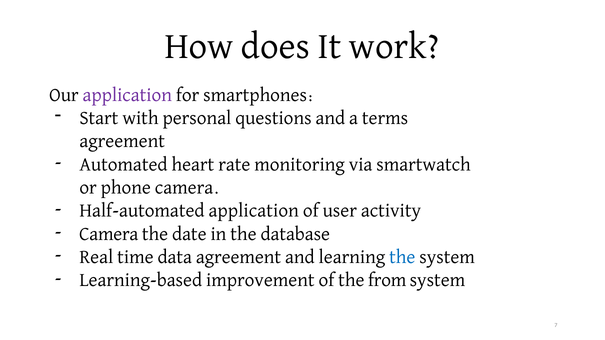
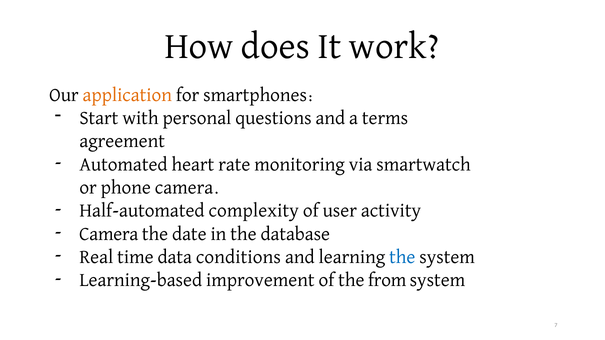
application colour: purple -> orange (127, 95)
Half-automated application: application -> complexity (254, 211)
data agreement: agreement -> conditions (238, 257)
